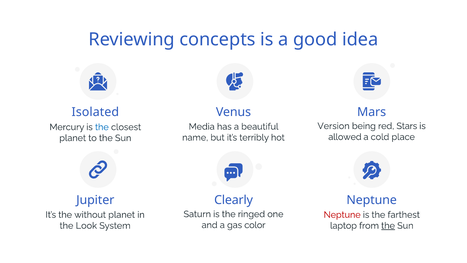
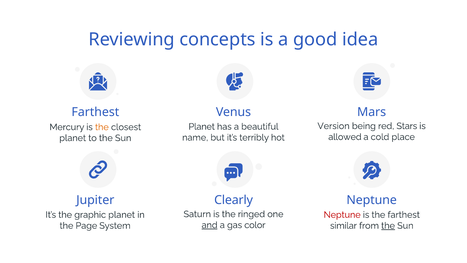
Isolated: Isolated -> Farthest (95, 112)
Media: Media -> Planet (202, 126)
the colour: blue -> orange (102, 127)
without: without -> graphic (90, 215)
and underline: none -> present (210, 225)
Look: Look -> Page (86, 225)
laptop: laptop -> similar (344, 225)
